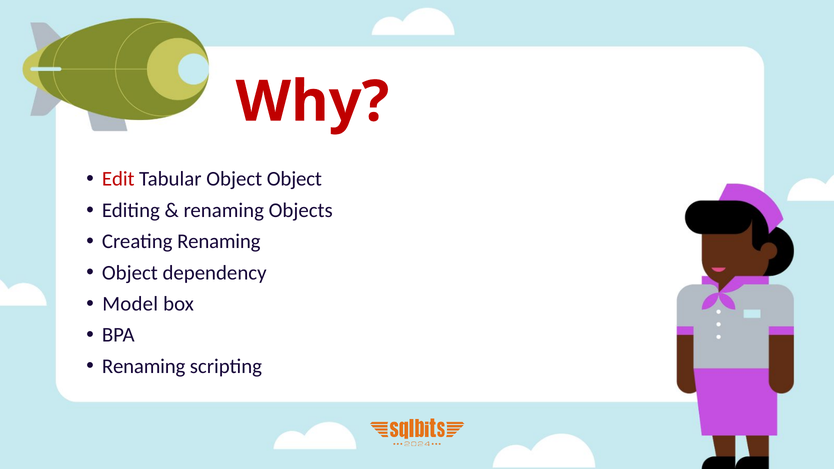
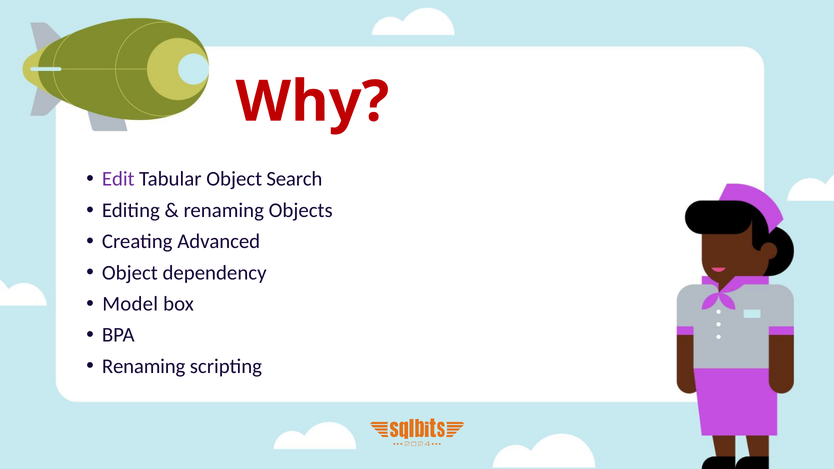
Edit colour: red -> purple (118, 179)
Object Object: Object -> Search (294, 179)
Creating Renaming: Renaming -> Advanced (219, 242)
